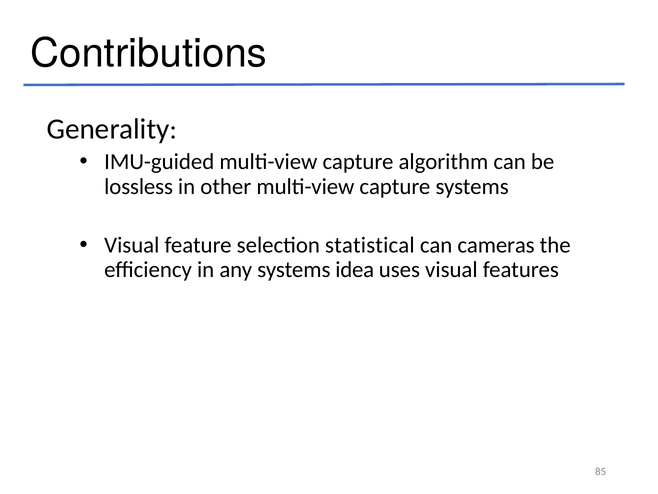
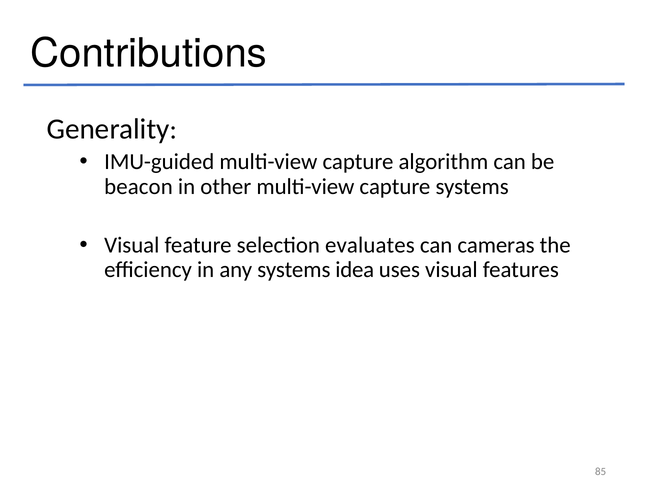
lossless: lossless -> beacon (138, 186)
statistical: statistical -> evaluates (370, 245)
